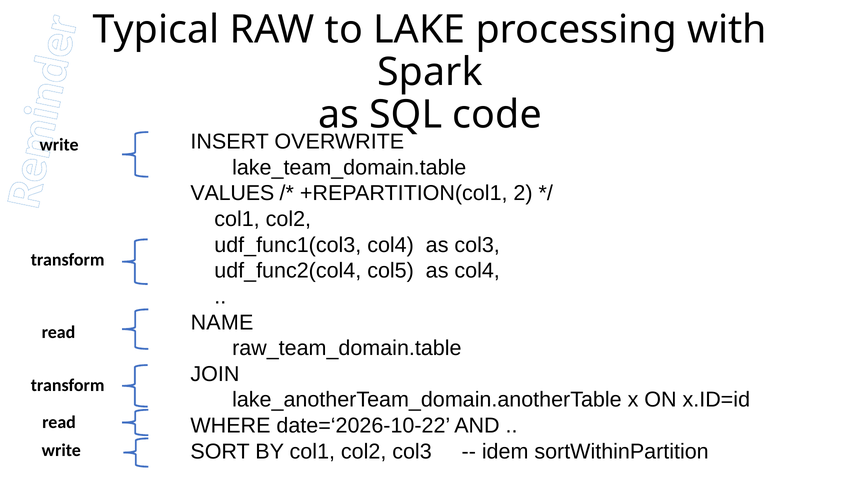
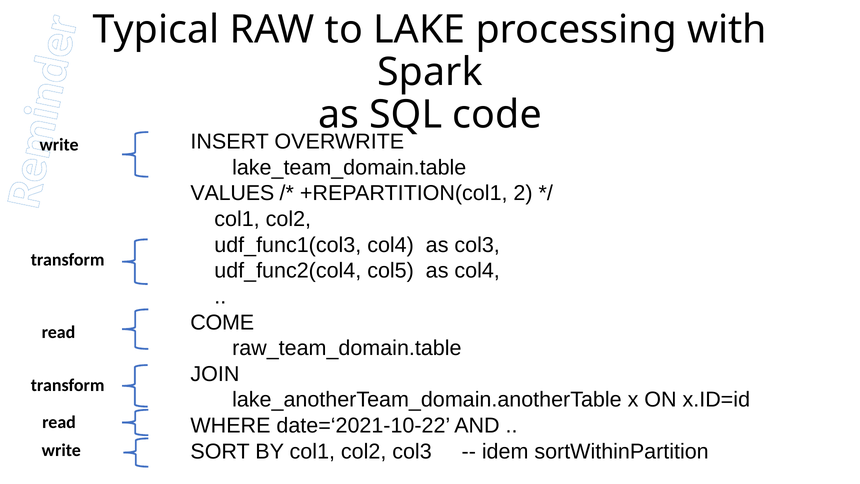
NAME: NAME -> COME (222, 322)
date=‘2026-10-22: date=‘2026-10-22 -> date=‘2021-10-22 (363, 425)
